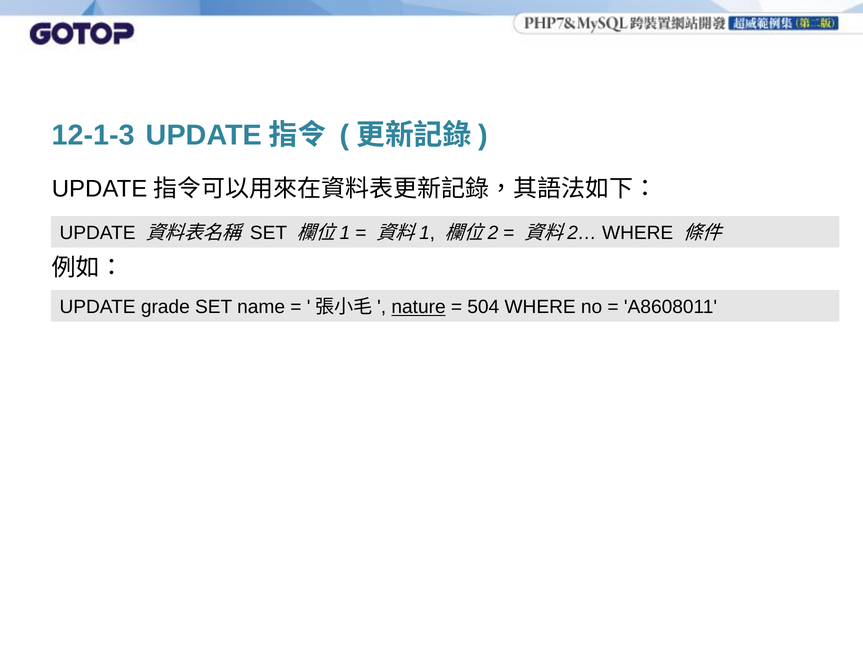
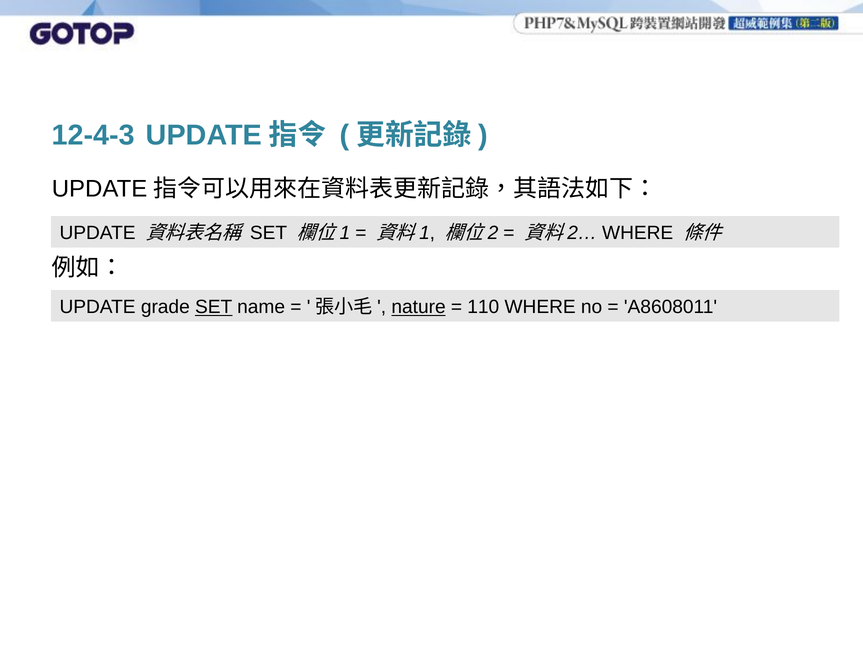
12-1-3: 12-1-3 -> 12-4-3 (93, 135)
SET underline: none -> present (214, 307)
504: 504 -> 110 (483, 307)
